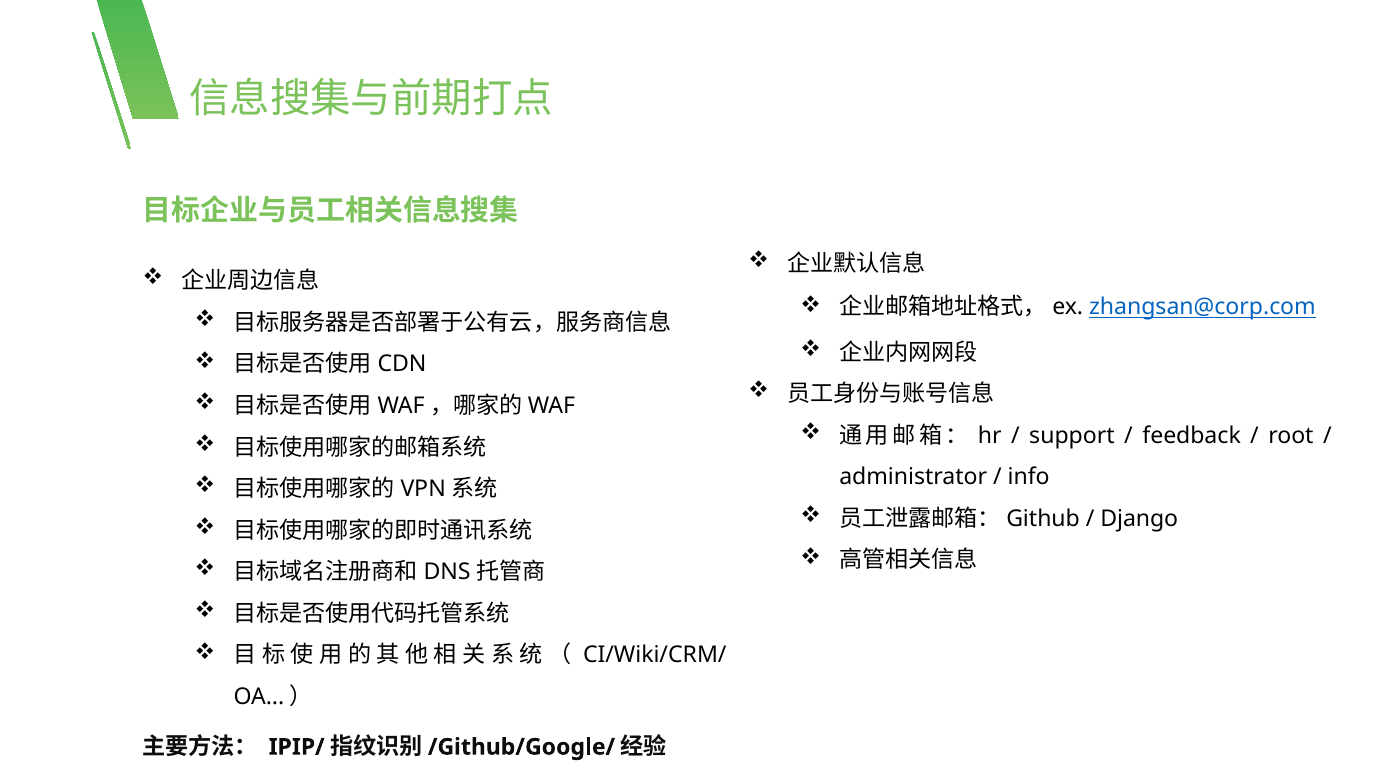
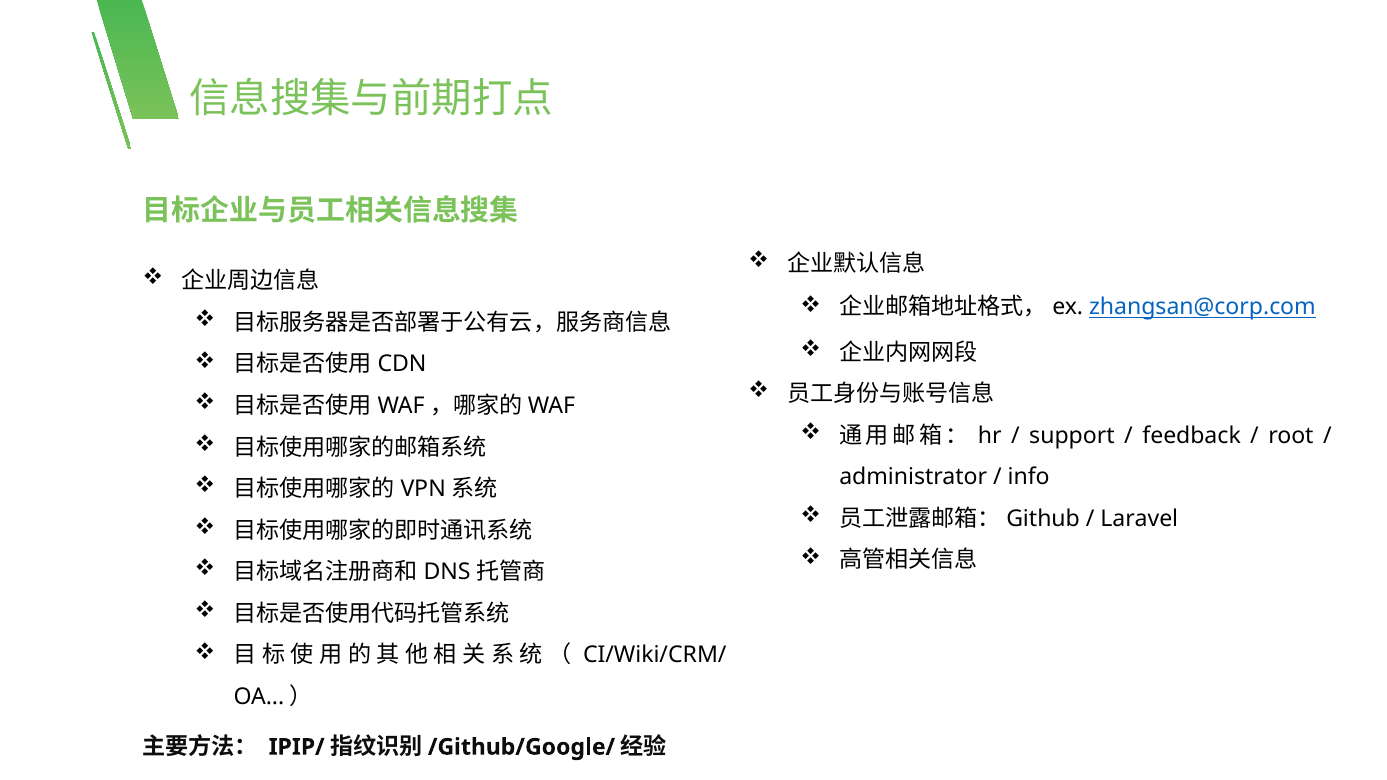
Django: Django -> Laravel (1139, 519)
